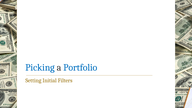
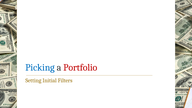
Portfolio colour: blue -> red (80, 67)
